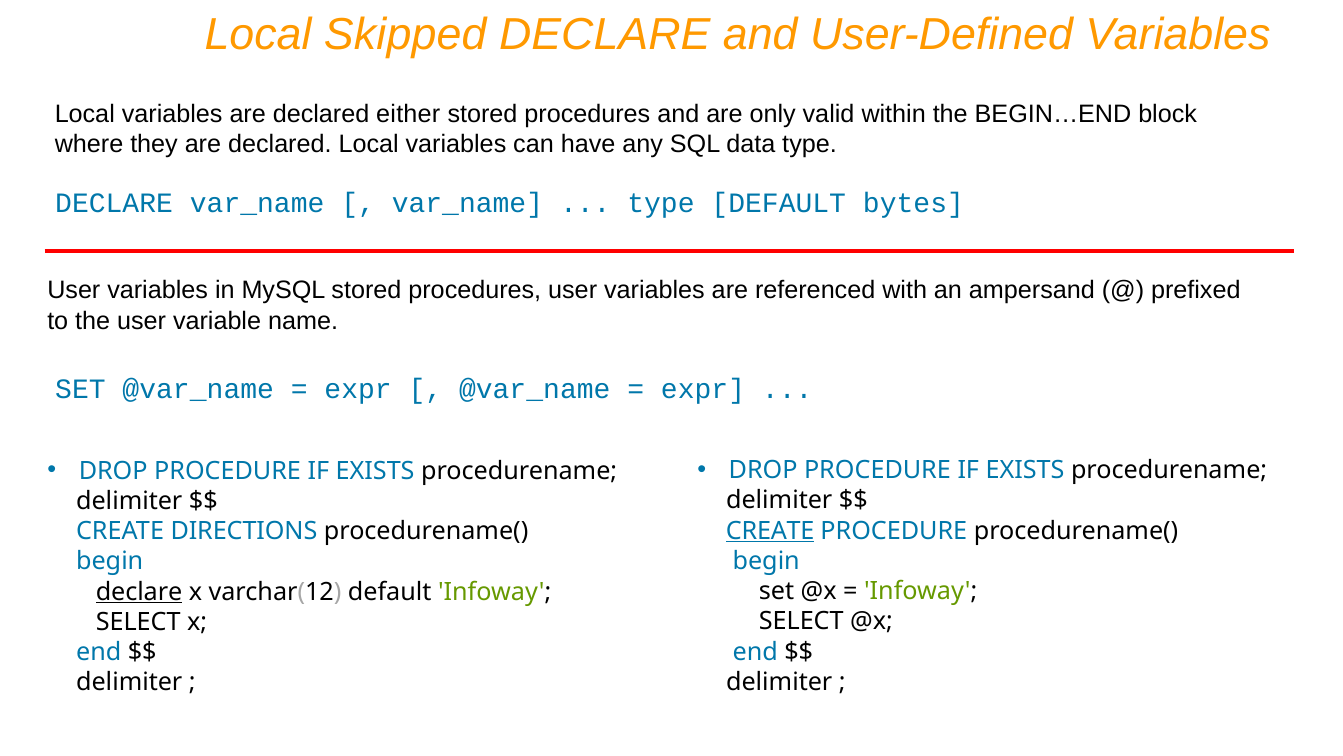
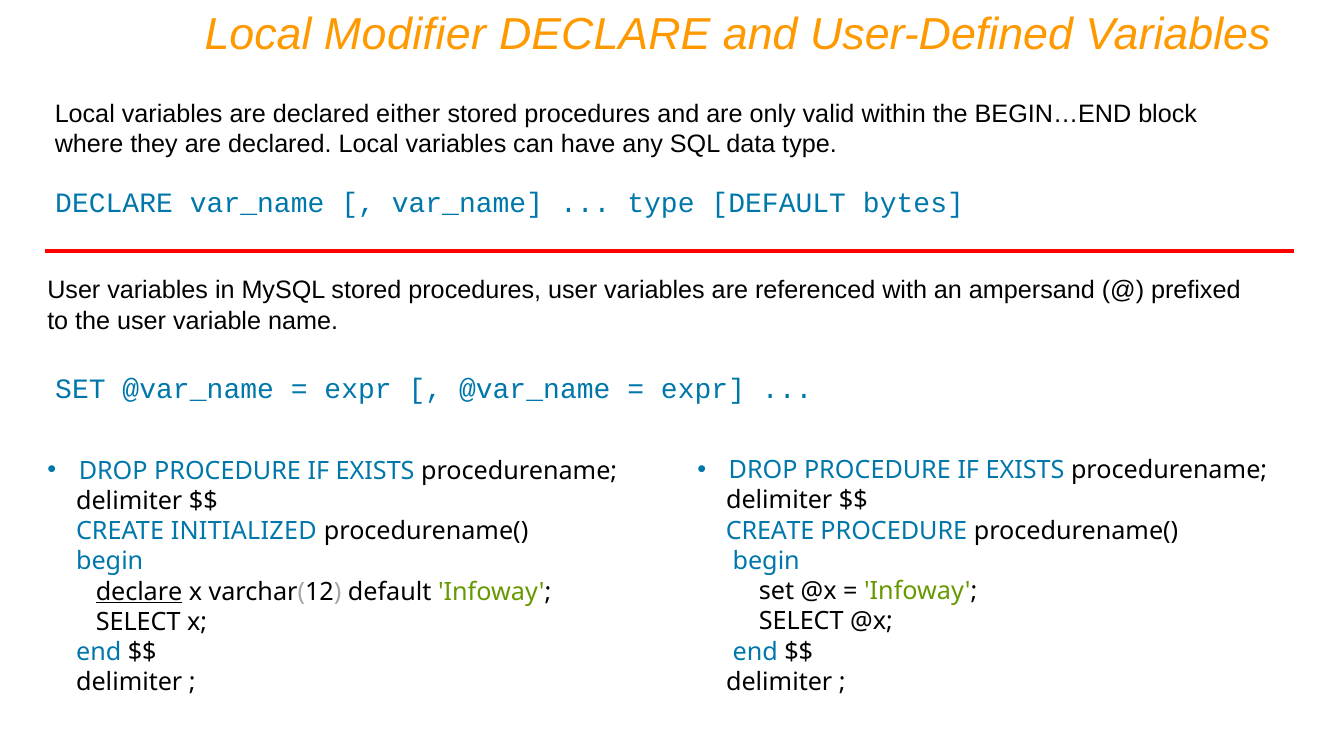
Skipped: Skipped -> Modifier (405, 35)
CREATE underline: present -> none (770, 530)
DIRECTIONS: DIRECTIONS -> INITIALIZED (244, 531)
